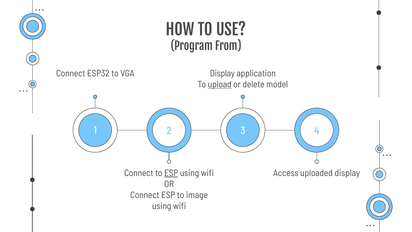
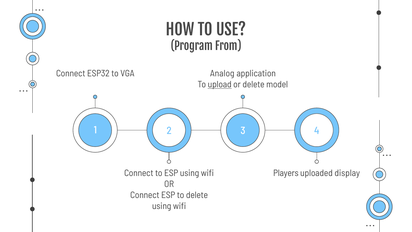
VGA Display: Display -> Analog (222, 73)
ESP underline: present -> none (171, 173)
Access: Access -> Players (286, 173)
to image: image -> delete (197, 195)
